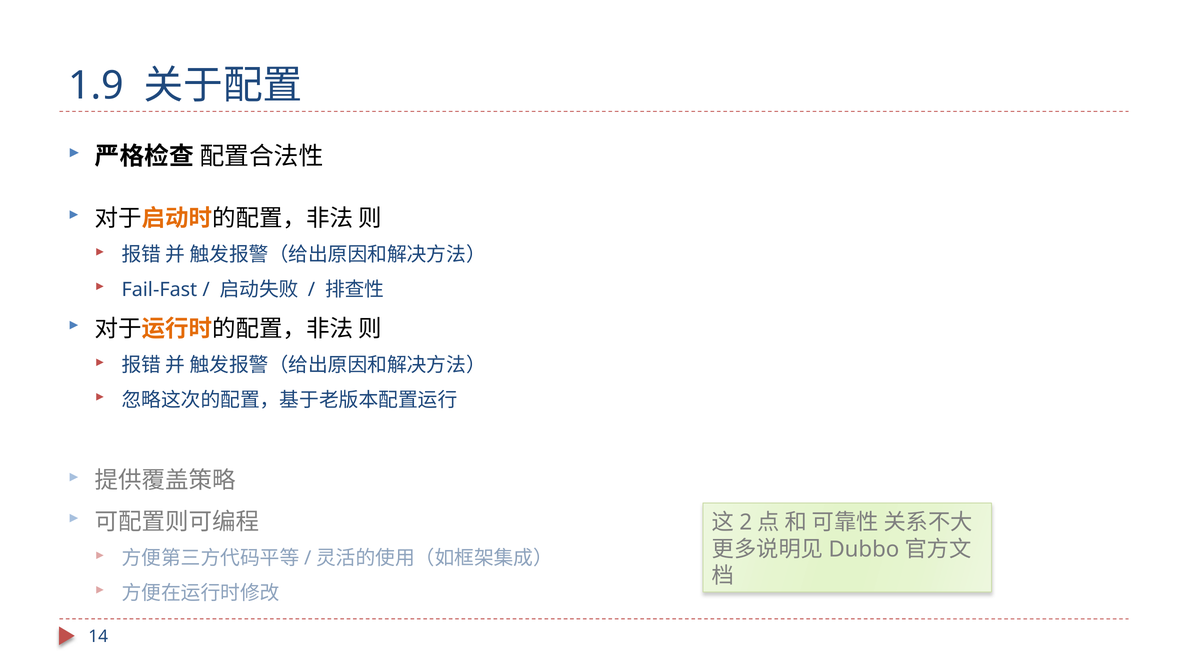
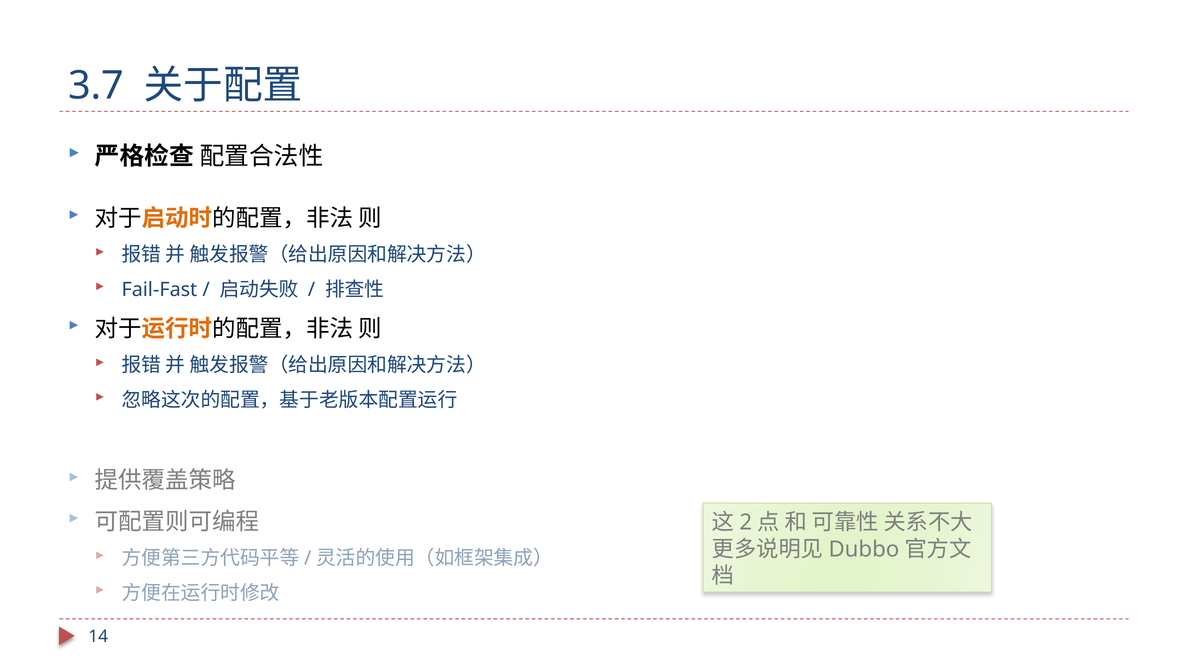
1.9: 1.9 -> 3.7 (96, 86)
